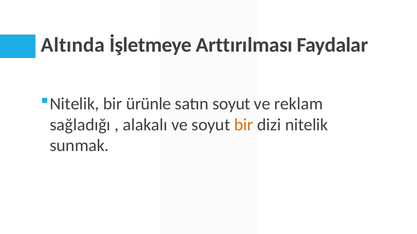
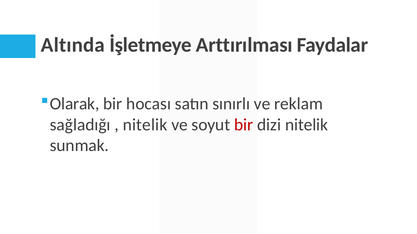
Nitelik: Nitelik -> Olarak (75, 104)
ürünle: ürünle -> hocası (149, 104)
satın soyut: soyut -> sınırlı (231, 104)
alakalı: alakalı -> nitelik (145, 125)
bir colour: orange -> red (244, 125)
